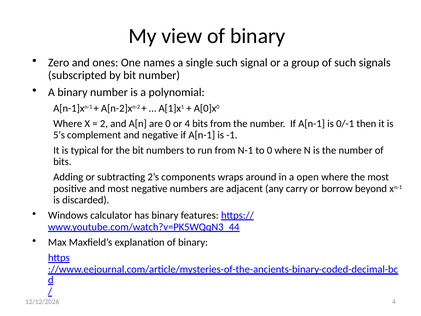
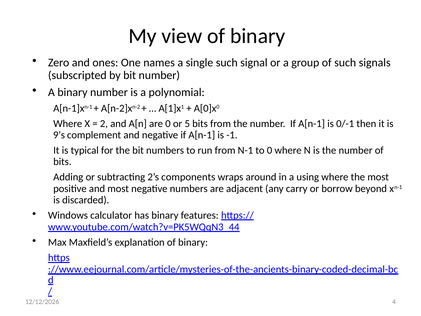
or 4: 4 -> 5 (187, 124)
5’s: 5’s -> 9’s (59, 135)
open: open -> using (308, 177)
